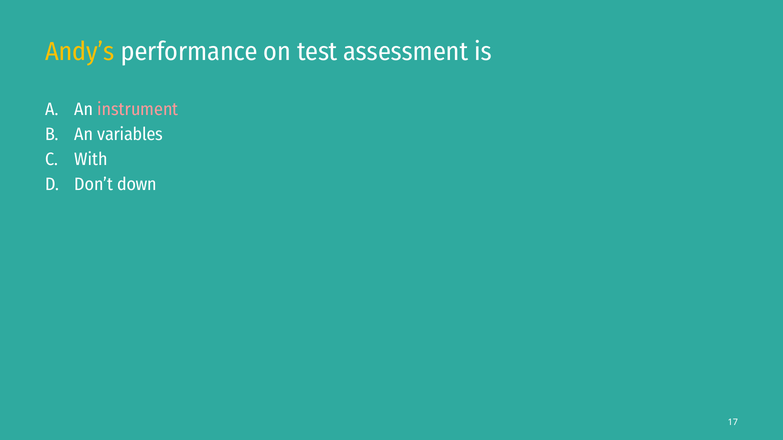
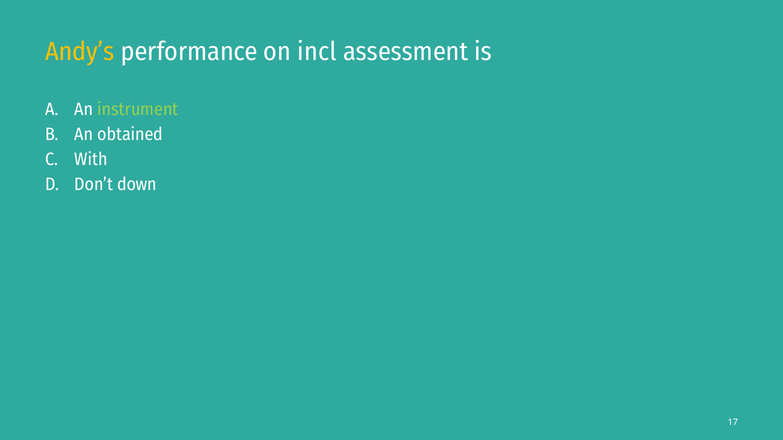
test: test -> incl (317, 52)
instrument colour: pink -> light green (138, 109)
variables: variables -> obtained (130, 134)
